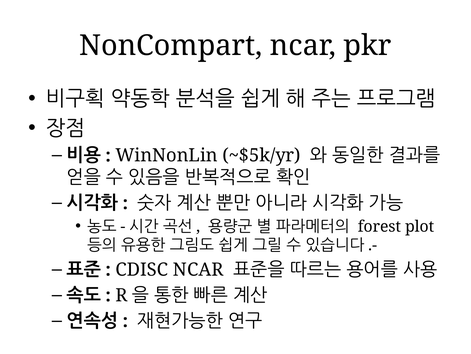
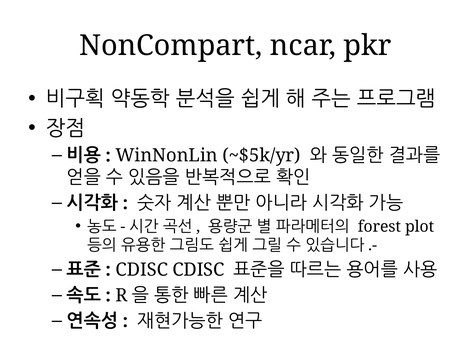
CDISC NCAR: NCAR -> CDISC (198, 269)
